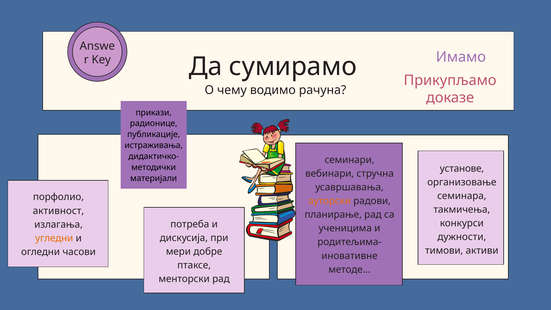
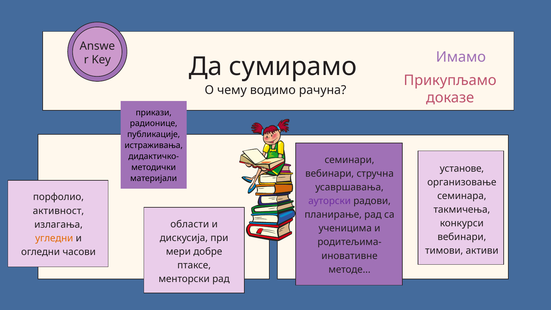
ауторски colour: orange -> purple (330, 201)
потреба: потреба -> области (190, 224)
дужности: дужности -> вебинари (462, 237)
